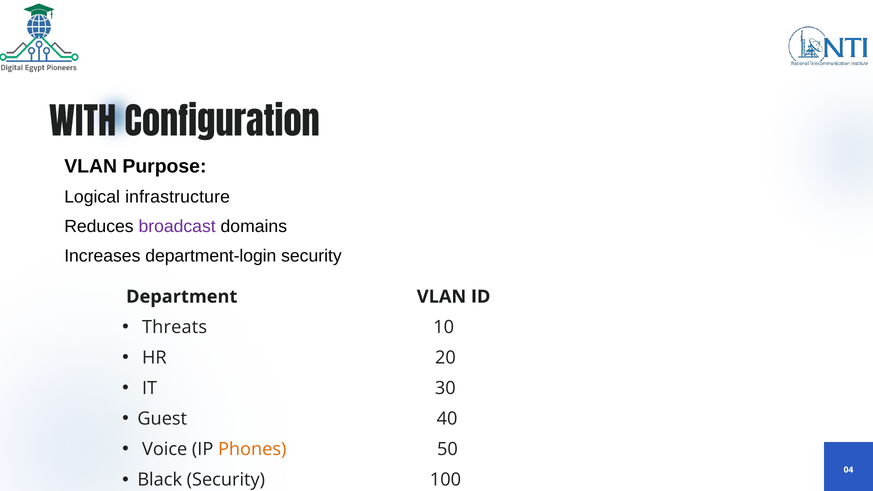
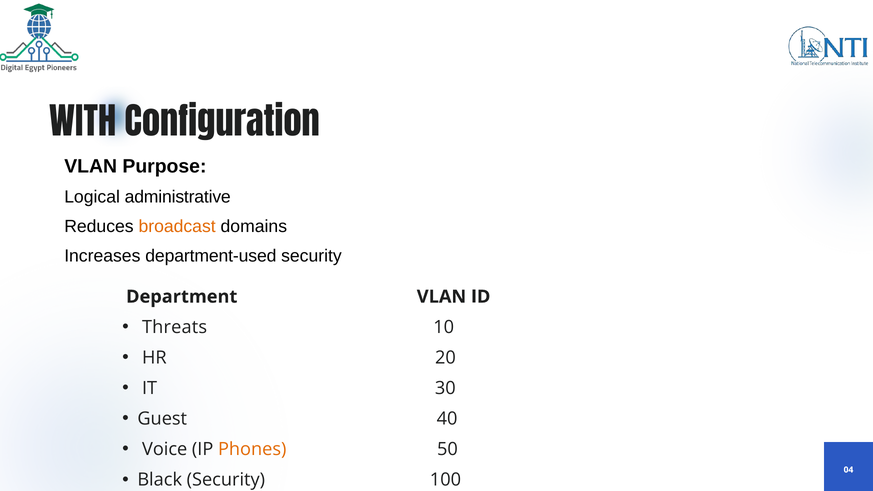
infrastructure: infrastructure -> administrative (178, 197)
broadcast colour: purple -> orange (177, 226)
department-login: department-login -> department-used (211, 256)
